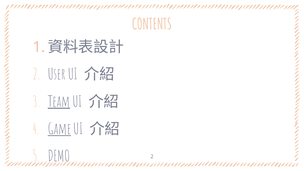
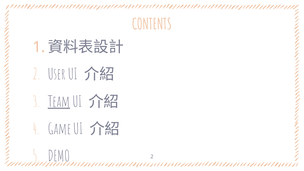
Game underline: present -> none (59, 129)
